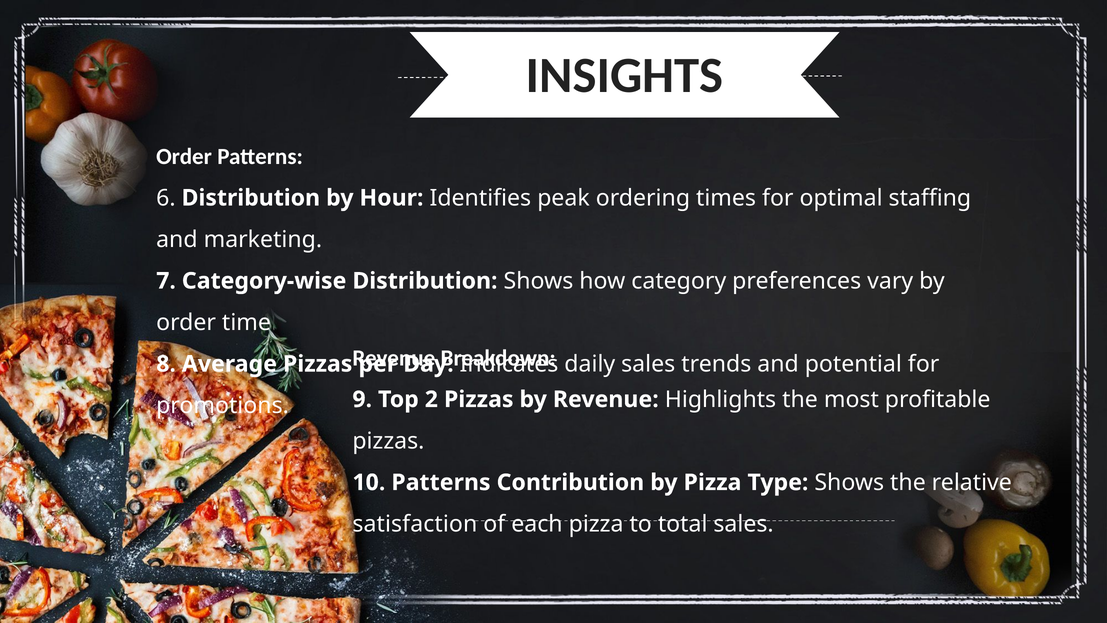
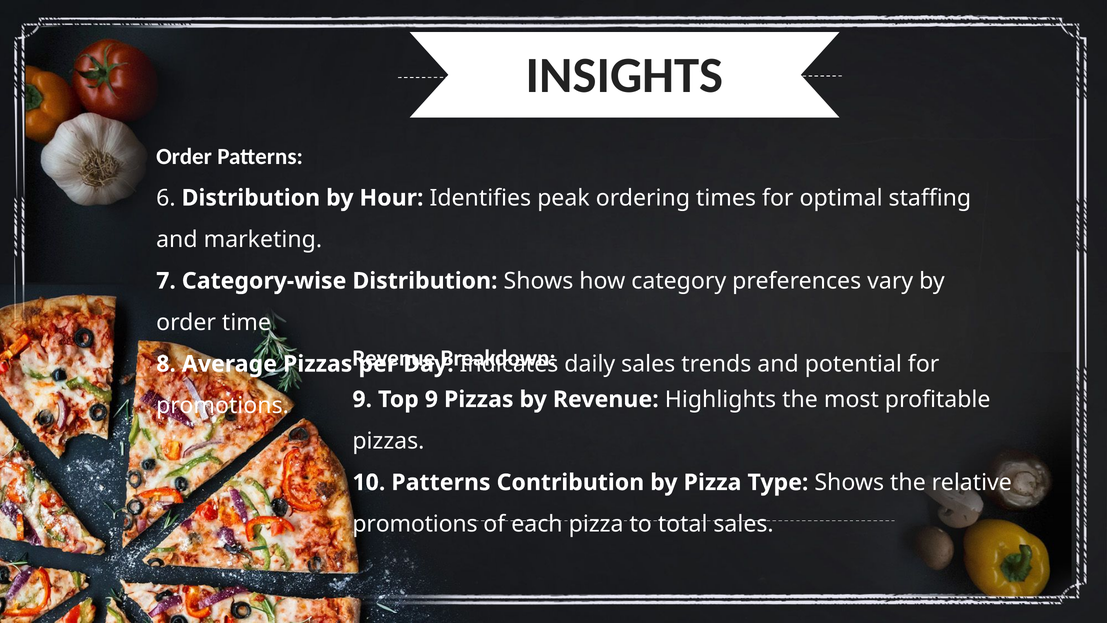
Top 2: 2 -> 9 (431, 399)
satisfaction: satisfaction -> promotions (415, 524)
